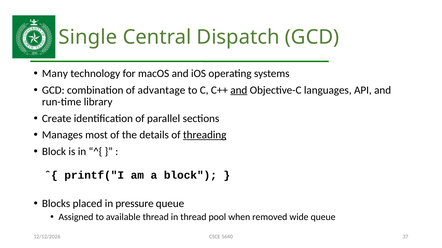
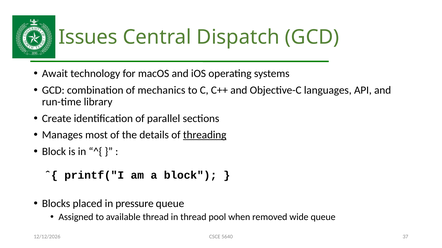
Single: Single -> Issues (88, 37)
Many: Many -> Await (55, 74)
advantage: advantage -> mechanics (161, 90)
and underline: present -> none (239, 90)
